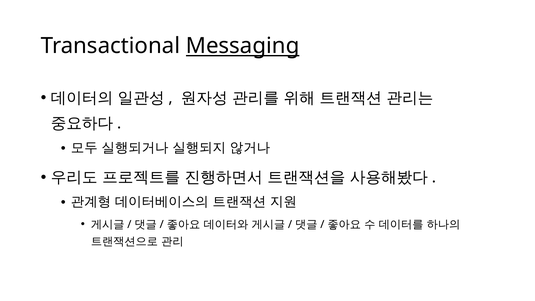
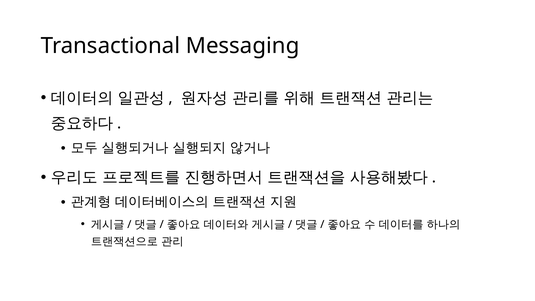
Messaging underline: present -> none (243, 46)
